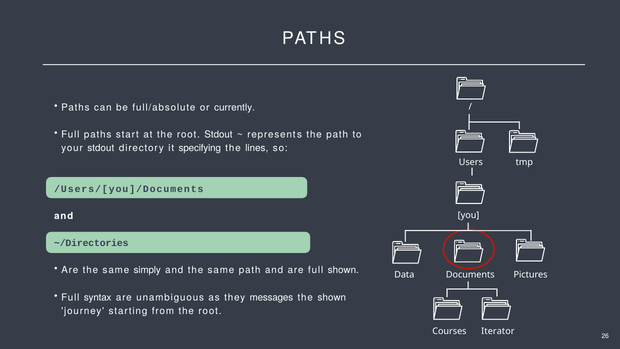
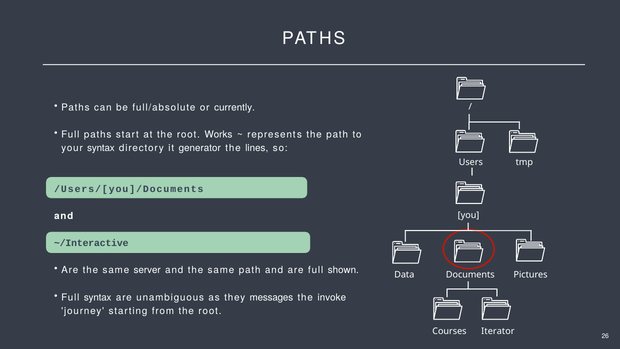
root Stdout: Stdout -> Works (218, 135)
your stdout: stdout -> syntax (101, 148)
specifying: specifying -> generator (200, 148)
~/Directories: ~/Directories -> ~/Interactive (91, 243)
simply: simply -> server (147, 270)
the shown: shown -> invoke (332, 297)
